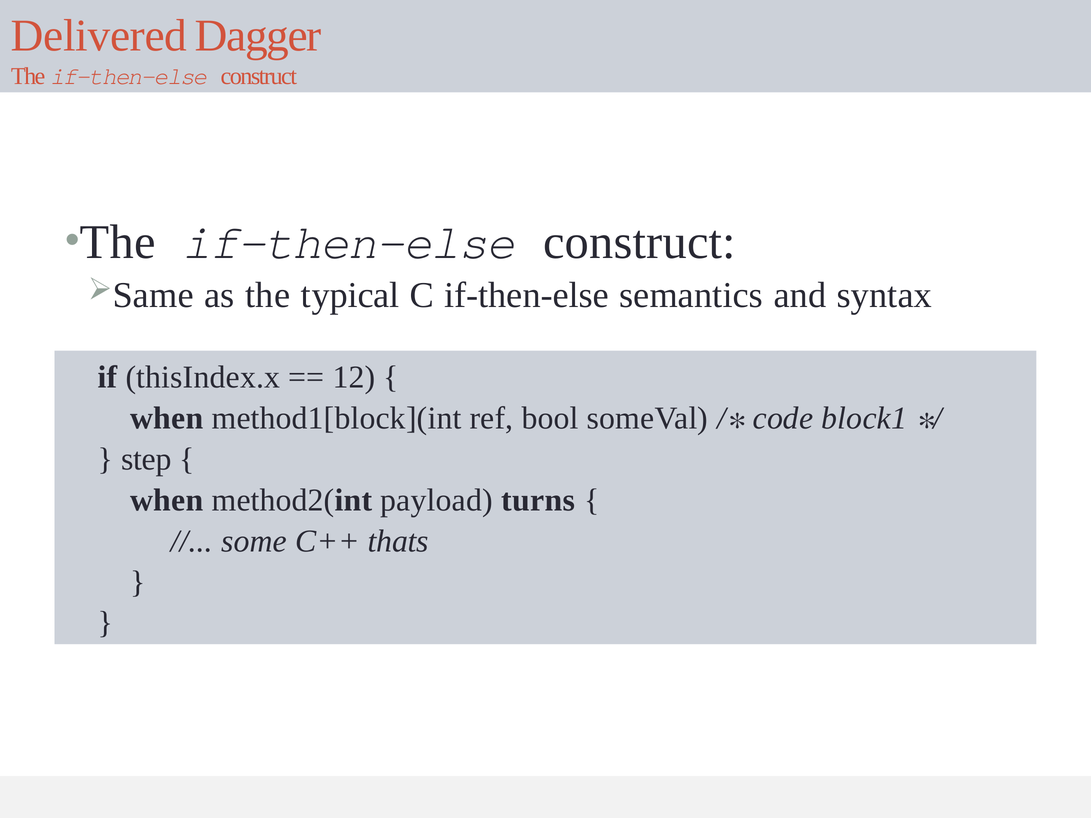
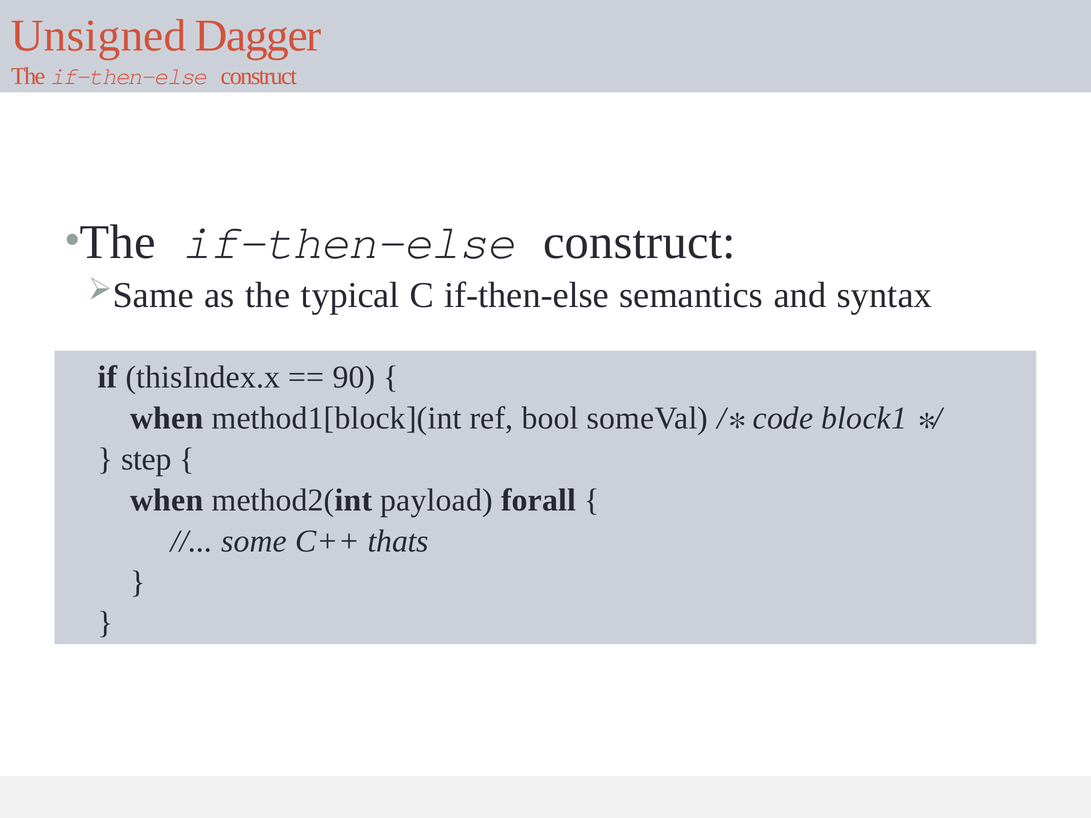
Delivered: Delivered -> Unsigned (99, 36)
12: 12 -> 90 (354, 378)
turns: turns -> forall (538, 500)
